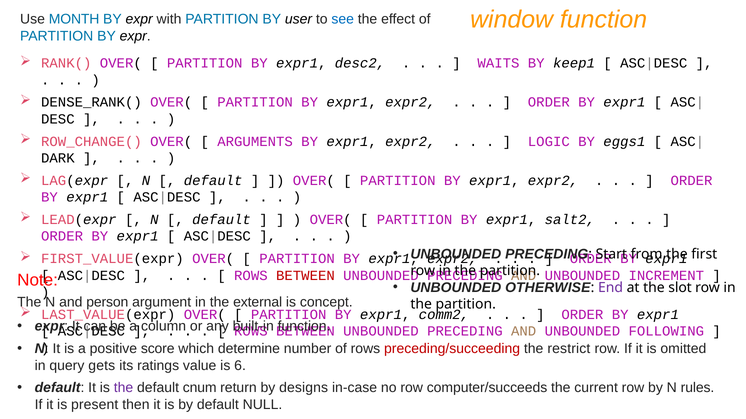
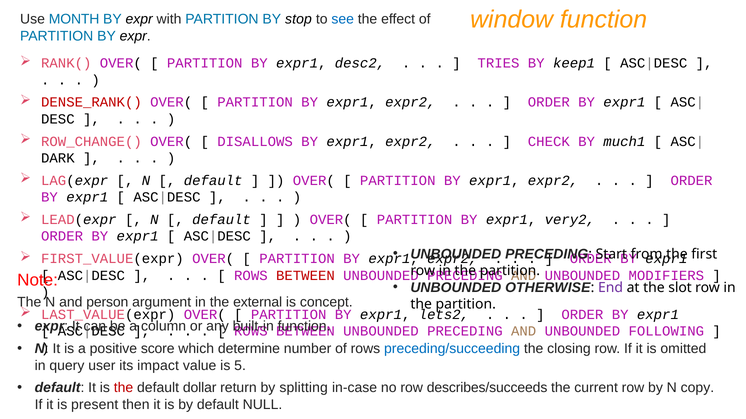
user: user -> stop (298, 19)
WAITS: WAITS -> TRIES (498, 63)
DENSE_RANK( colour: black -> red (91, 102)
ARGUMENTS: ARGUMENTS -> DISALLOWS (255, 142)
LOGIC: LOGIC -> CHECK (549, 142)
eggs1: eggs1 -> much1 (624, 142)
salt2: salt2 -> very2 (570, 220)
INCREMENT: INCREMENT -> MODIFIERS (666, 276)
comm2: comm2 -> lets2 (444, 315)
preceding/succeeding colour: red -> blue (452, 349)
restrict: restrict -> closing (569, 349)
gets: gets -> user (102, 366)
ratings: ratings -> impact (158, 366)
6: 6 -> 5 (240, 366)
the colour: purple -> red (124, 388)
cnum: cnum -> dollar (200, 388)
designs: designs -> splitting (304, 388)
computer/succeeds: computer/succeeds -> describes/succeeds (487, 388)
rules: rules -> copy (697, 388)
